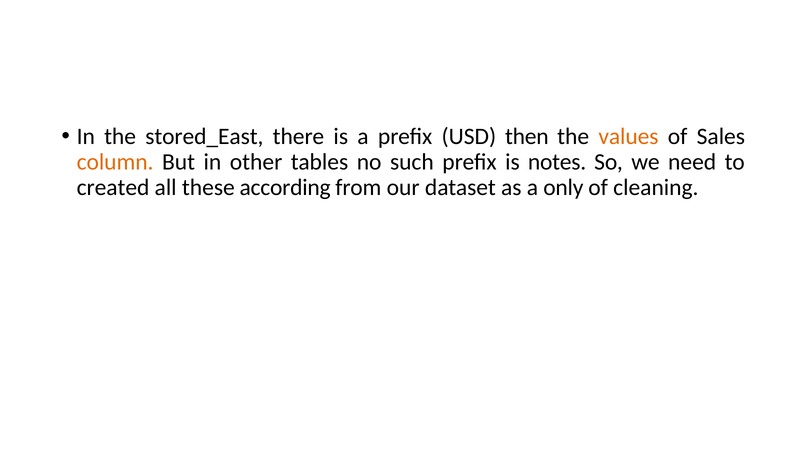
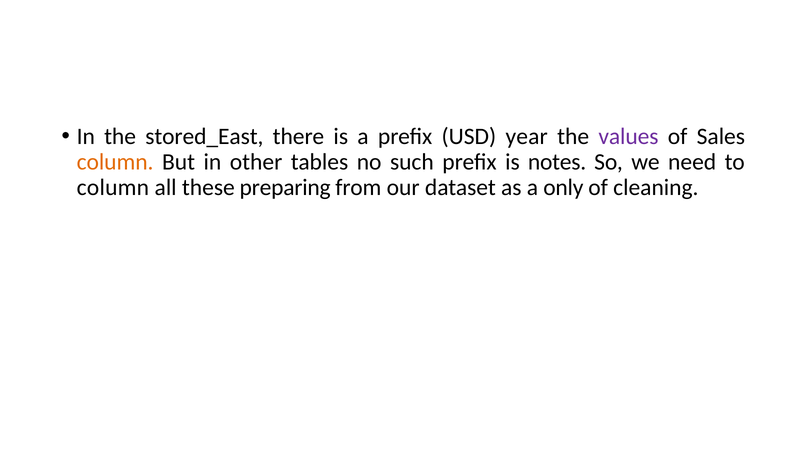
then: then -> year (527, 136)
values colour: orange -> purple (628, 136)
created: created -> column (113, 187)
according: according -> preparing (285, 187)
